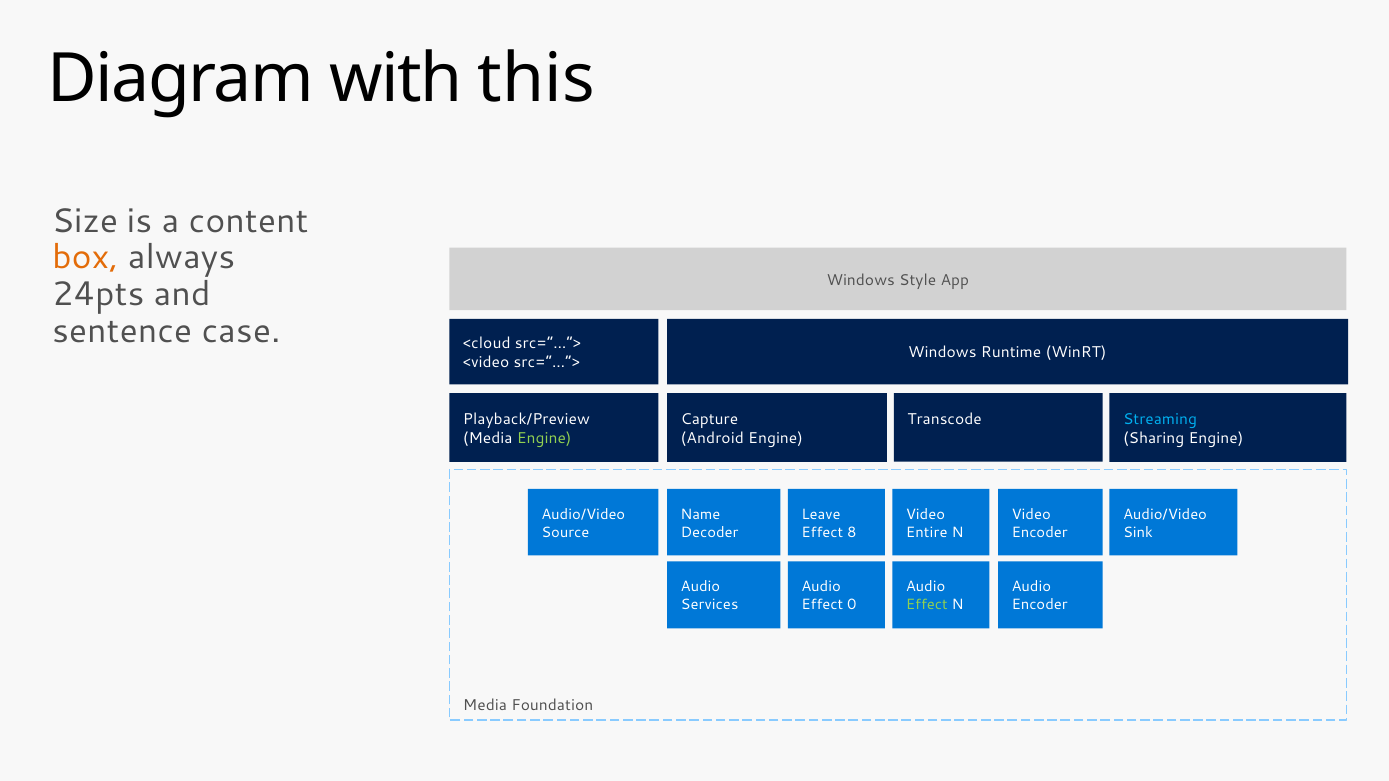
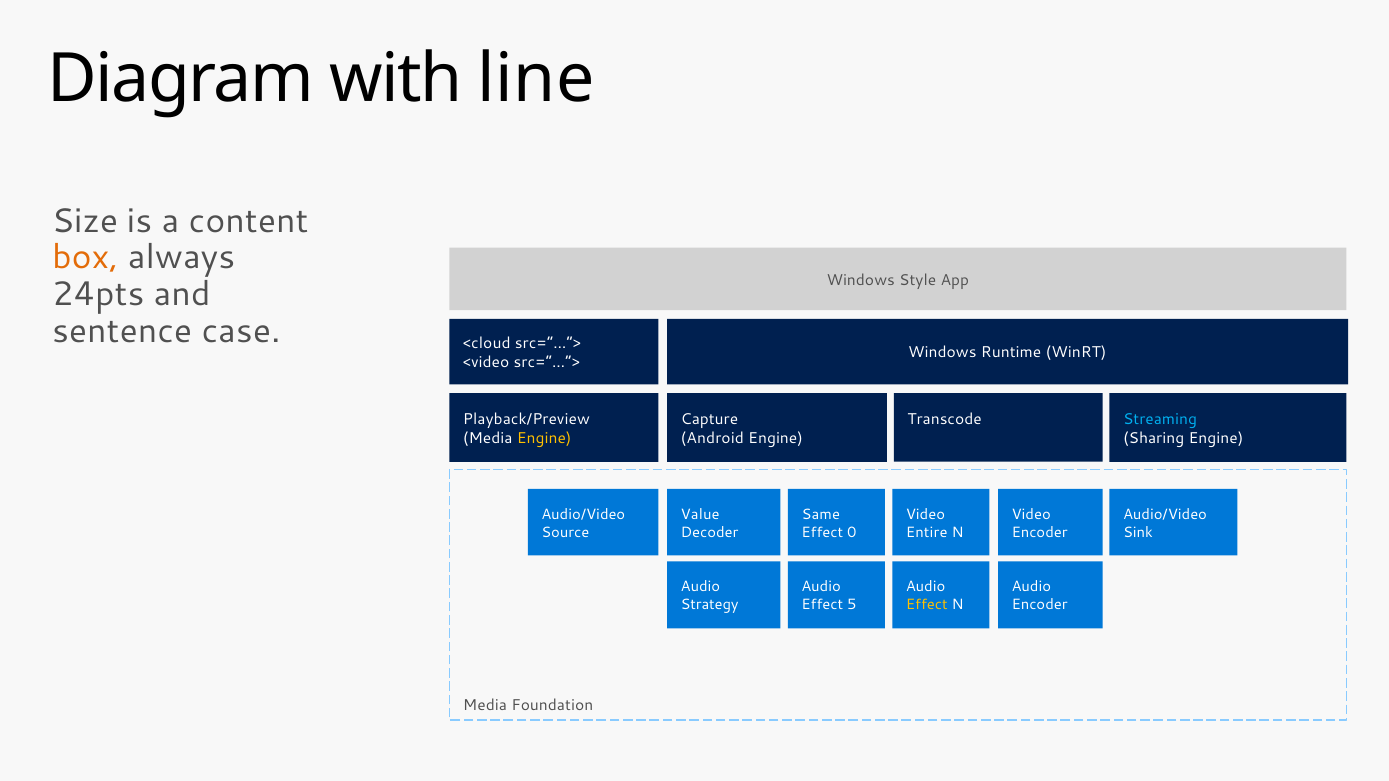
this: this -> line (536, 80)
Engine colour: light green -> yellow (544, 438)
Name: Name -> Value (700, 514)
Leave: Leave -> Same (821, 514)
8: 8 -> 0 (852, 532)
Services: Services -> Strategy (710, 605)
0: 0 -> 5 (852, 605)
Effect colour: light green -> yellow (927, 605)
